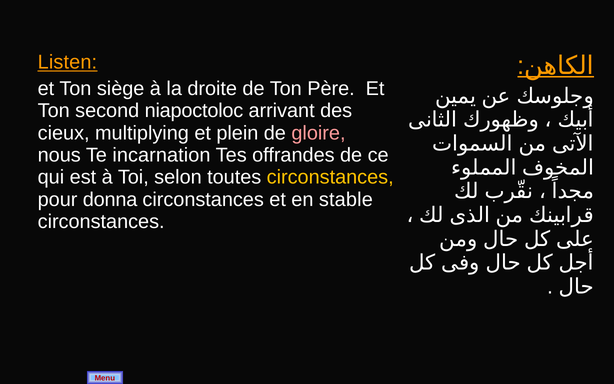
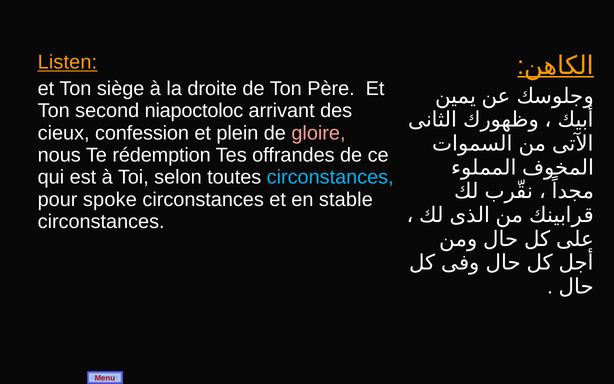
multiplying: multiplying -> confession (142, 133)
incarnation: incarnation -> rédemption (162, 155)
circonstances colour: yellow -> light blue (330, 177)
donna: donna -> spoke (110, 199)
